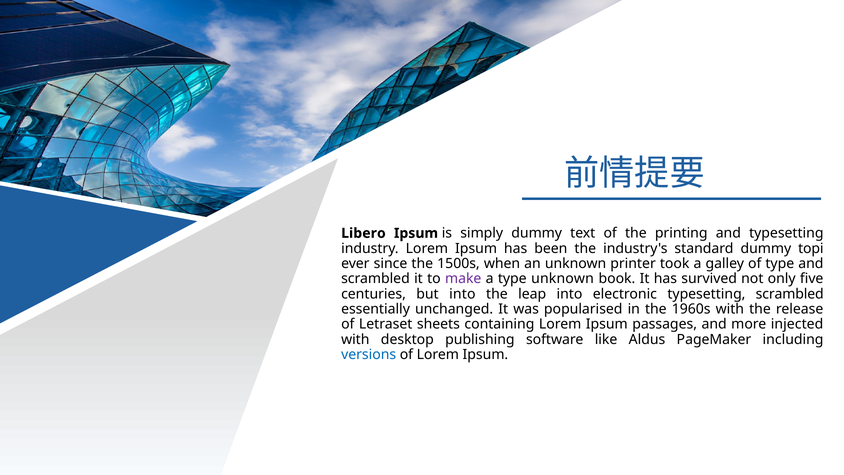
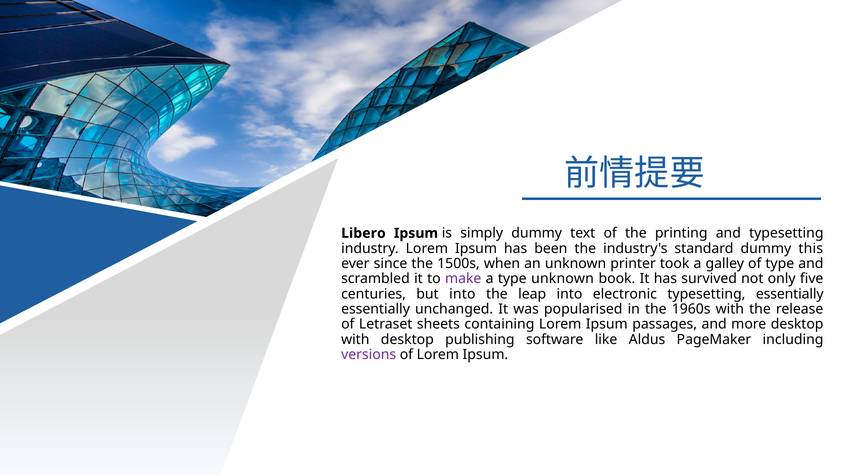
topi: topi -> this (811, 248)
typesetting scrambled: scrambled -> essentially (790, 294)
more injected: injected -> desktop (797, 324)
versions colour: blue -> purple (369, 355)
